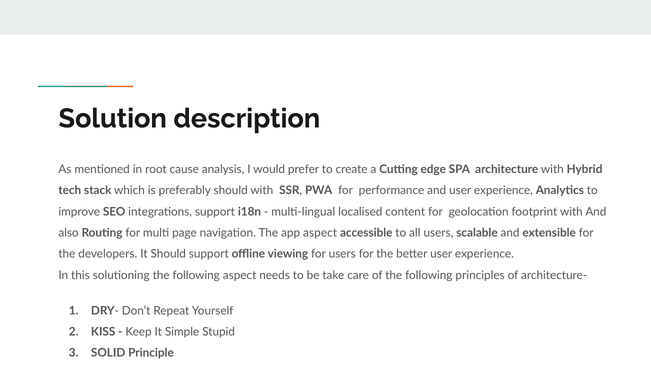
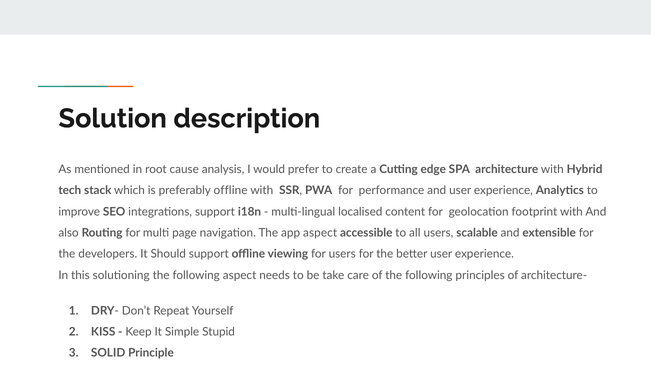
preferably should: should -> offline (231, 191)
